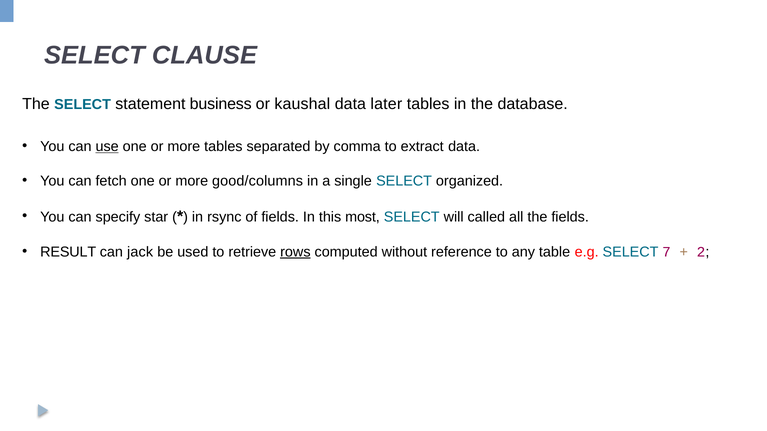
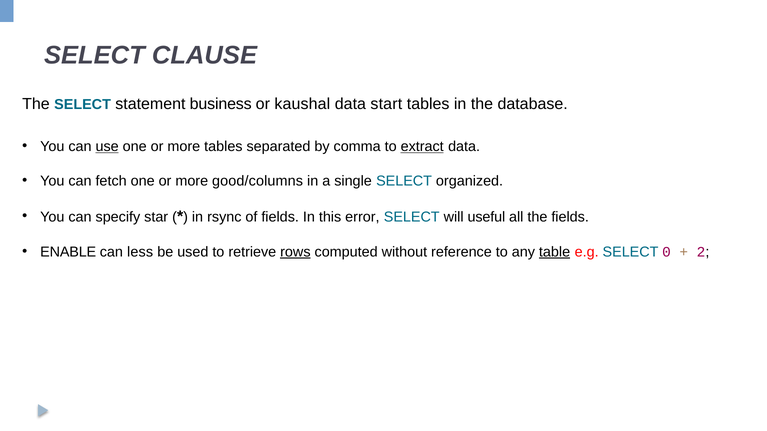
later: later -> start (386, 104)
extract underline: none -> present (422, 147)
most: most -> error (362, 217)
called: called -> useful (486, 217)
RESULT: RESULT -> ENABLE (68, 252)
jack: jack -> less (140, 252)
table underline: none -> present (555, 252)
7: 7 -> 0 (667, 252)
